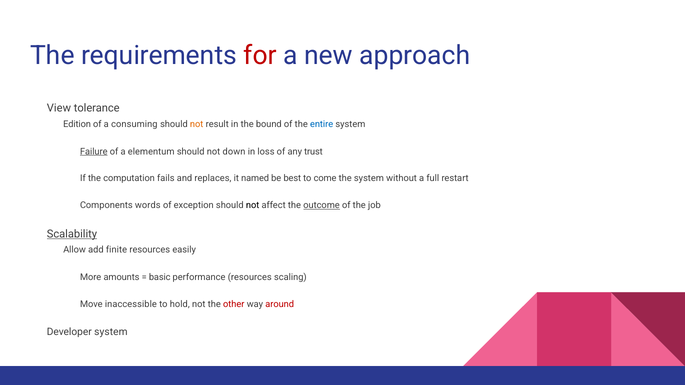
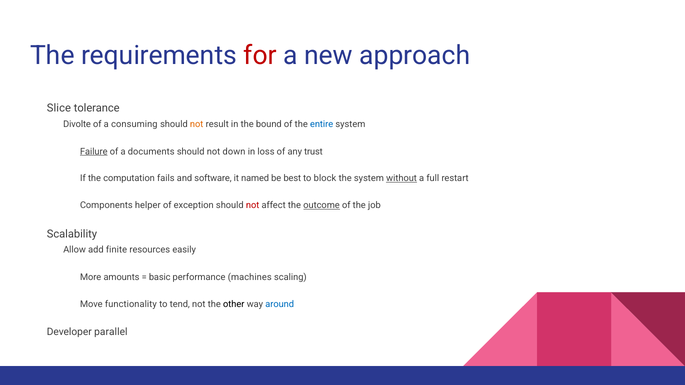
View: View -> Slice (59, 108)
Edition: Edition -> Divolte (77, 124)
elementum: elementum -> documents (151, 152)
replaces: replaces -> software (213, 179)
come: come -> block (325, 179)
without underline: none -> present (402, 179)
words: words -> helper (148, 206)
not colour: black -> red (253, 206)
Scalability underline: present -> none (72, 234)
performance resources: resources -> machines (250, 277)
inaccessible: inaccessible -> functionality (131, 304)
hold: hold -> tend (180, 304)
other colour: red -> black (234, 304)
around colour: red -> blue (280, 304)
Developer system: system -> parallel (111, 332)
